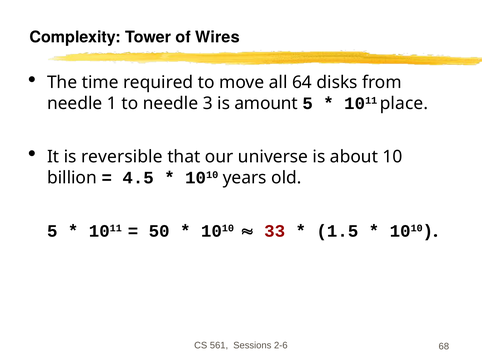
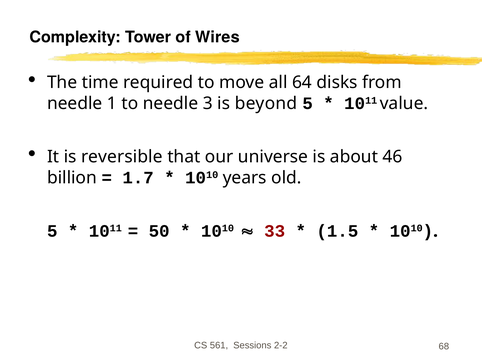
amount: amount -> beyond (266, 103)
place: place -> value (404, 103)
10: 10 -> 46 (392, 157)
4.5: 4.5 -> 1.7 (138, 177)
2-6: 2-6 -> 2-2 (281, 345)
